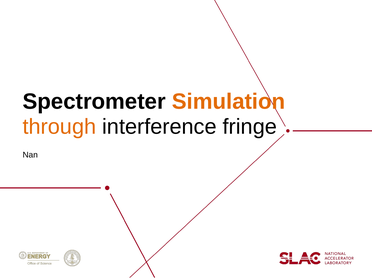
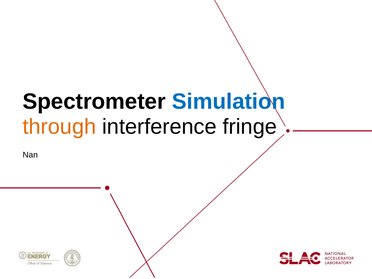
Simulation colour: orange -> blue (229, 101)
